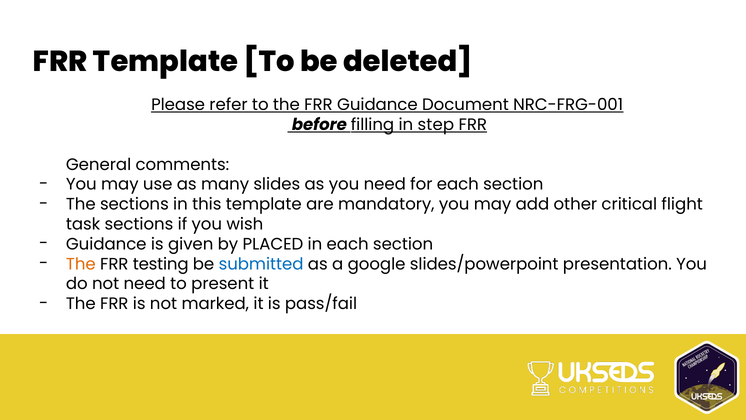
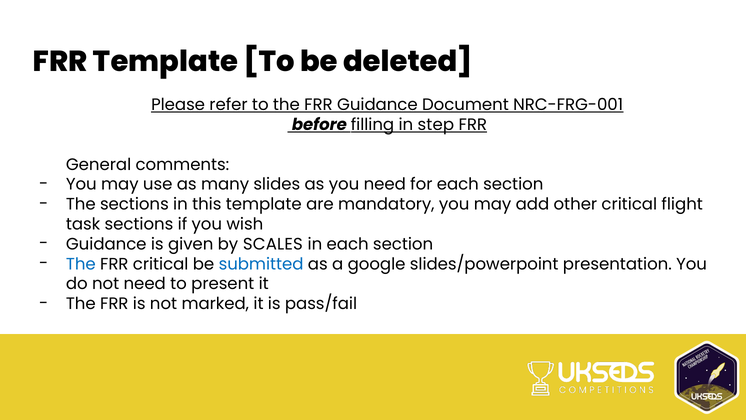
PLACED: PLACED -> SCALES (273, 244)
The colour: orange -> blue (81, 264)
FRR testing: testing -> critical (161, 264)
